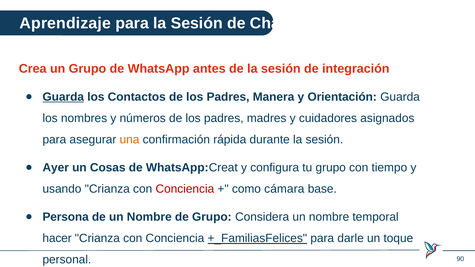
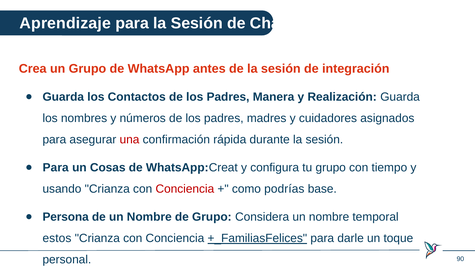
Guarda underline: present -> none (63, 97)
Orientación: Orientación -> Realización (342, 97)
una colour: orange -> red (130, 140)
Ayer: Ayer -> Para (56, 168)
cámara: cámara -> podrías (284, 189)
hacer: hacer -> estos (57, 239)
